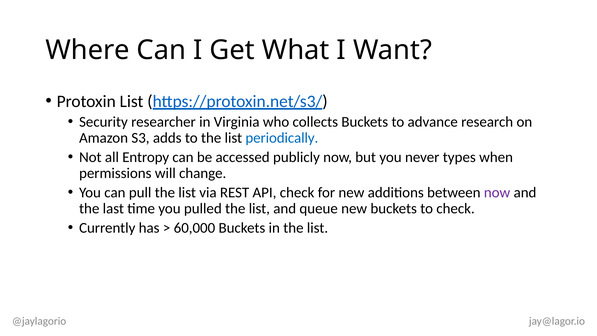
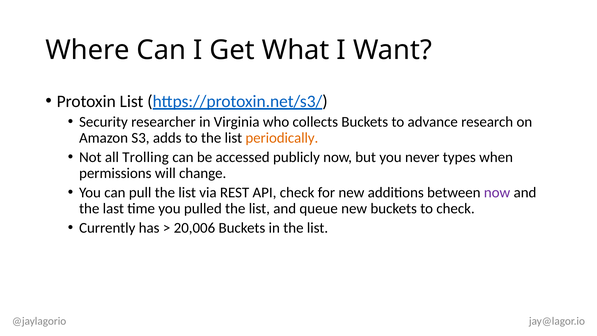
periodically colour: blue -> orange (282, 138)
Entropy: Entropy -> Trolling (146, 157)
60,000: 60,000 -> 20,006 (194, 228)
